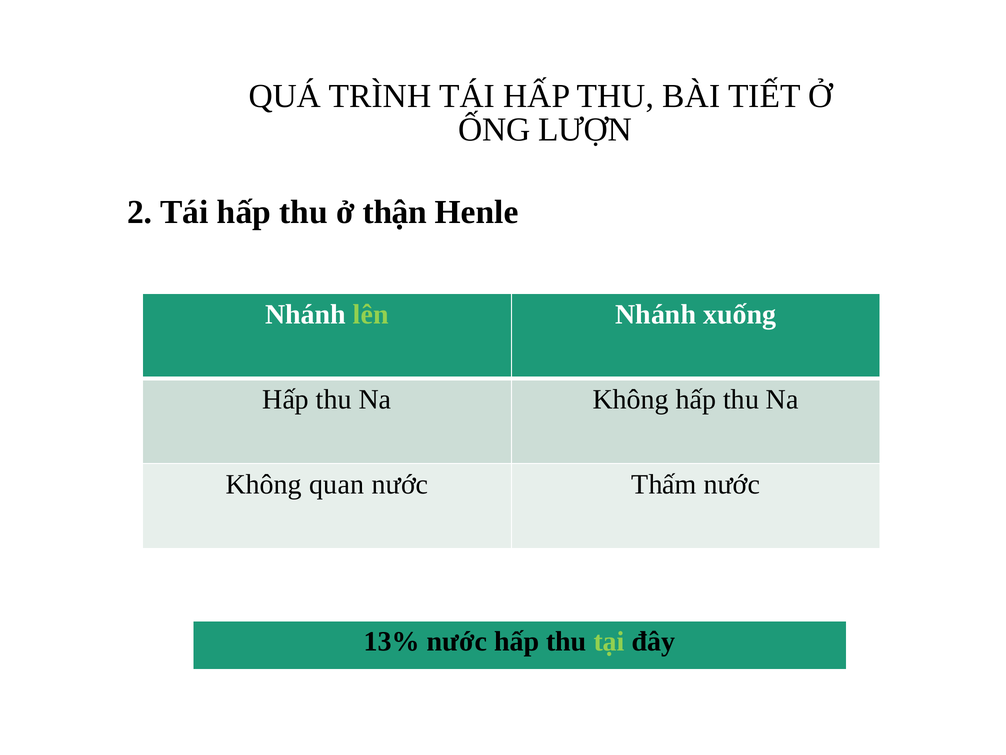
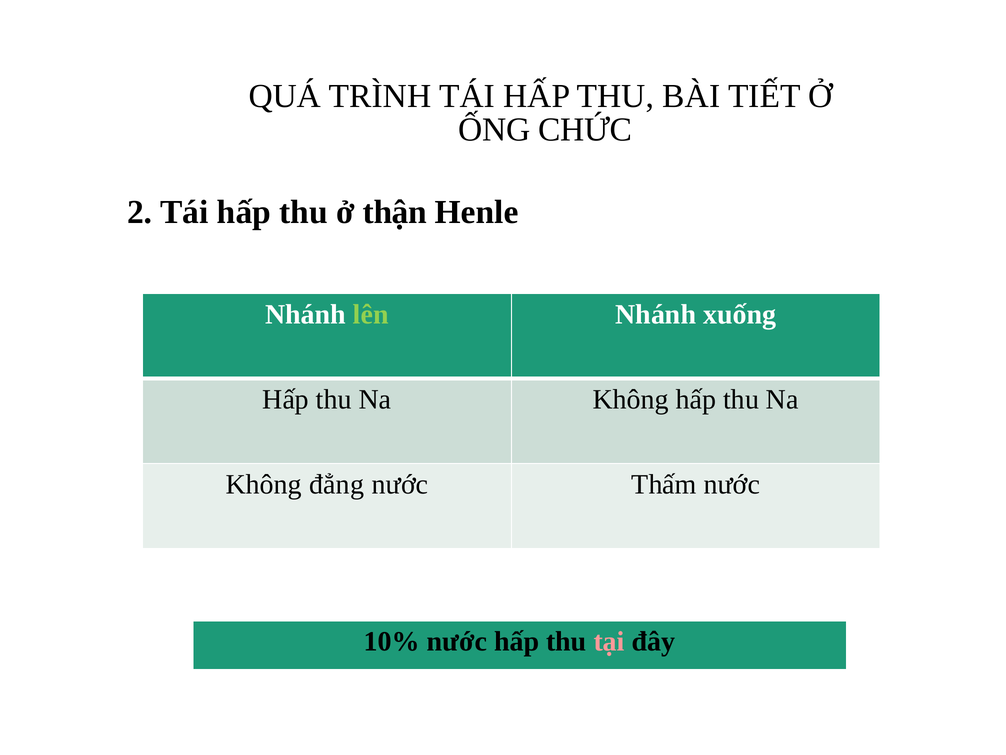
LƯỢN: LƯỢN -> CHỨC (585, 129)
quan: quan -> đẳng (337, 484)
13%: 13% -> 10% (392, 641)
tại colour: light green -> pink (609, 641)
